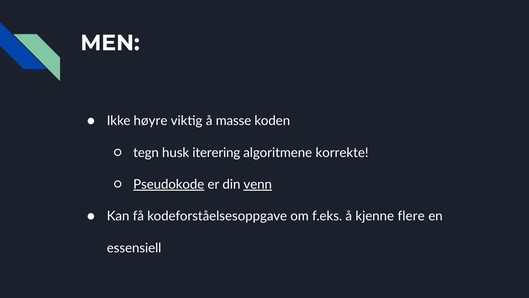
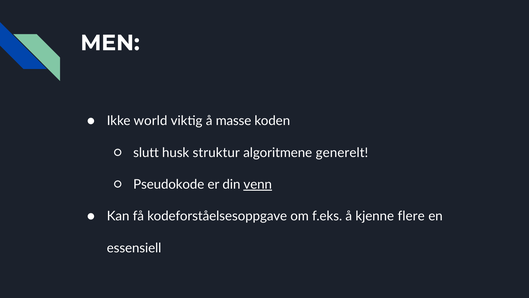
høyre: høyre -> world (150, 121)
tegn: tegn -> slutt (146, 152)
iterering: iterering -> struktur (216, 152)
korrekte: korrekte -> generelt (342, 152)
Pseudokode underline: present -> none (169, 184)
